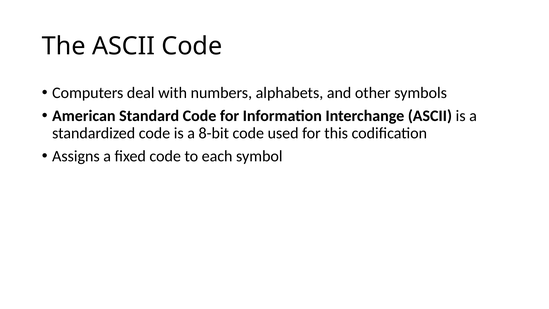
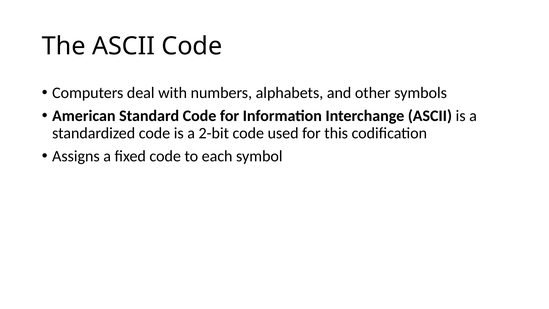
8-bit: 8-bit -> 2-bit (214, 133)
